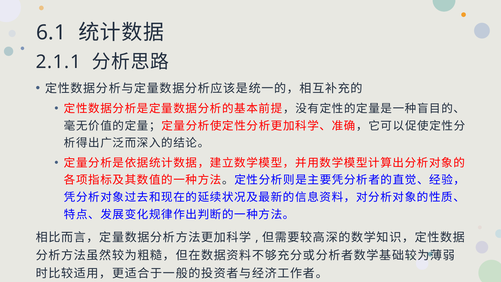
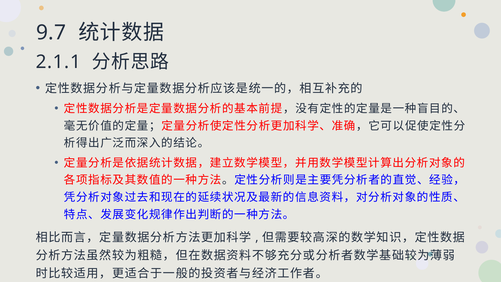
6.1: 6.1 -> 9.7 (51, 33)
